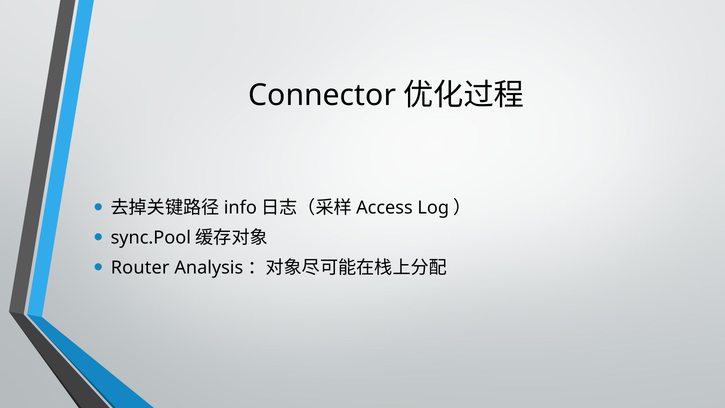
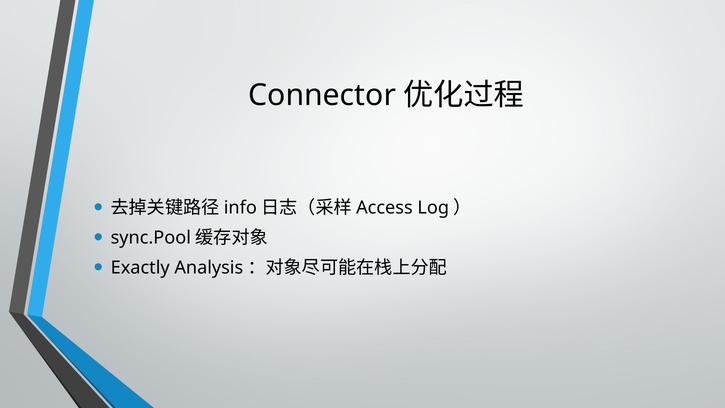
Router: Router -> Exactly (140, 268)
